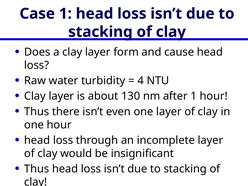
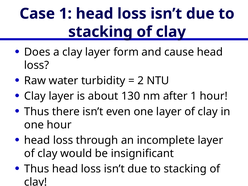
4: 4 -> 2 (141, 81)
